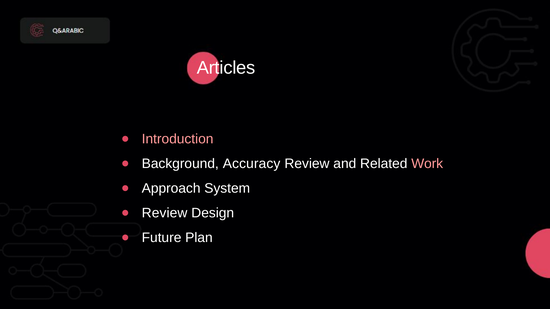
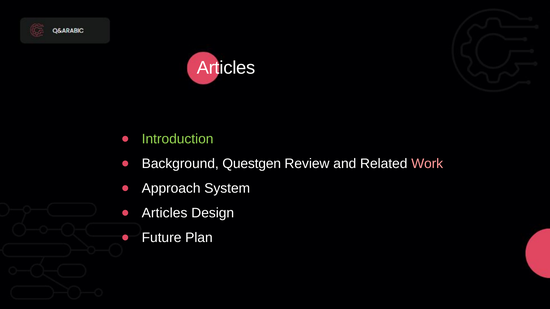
Introduction colour: pink -> light green (178, 139)
Accuracy: Accuracy -> Questgen (252, 164)
Review: Review -> Articles (165, 213)
